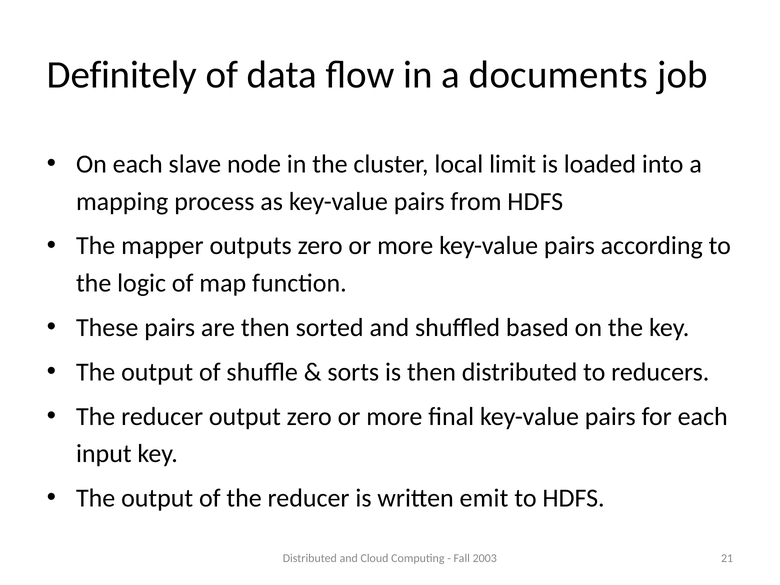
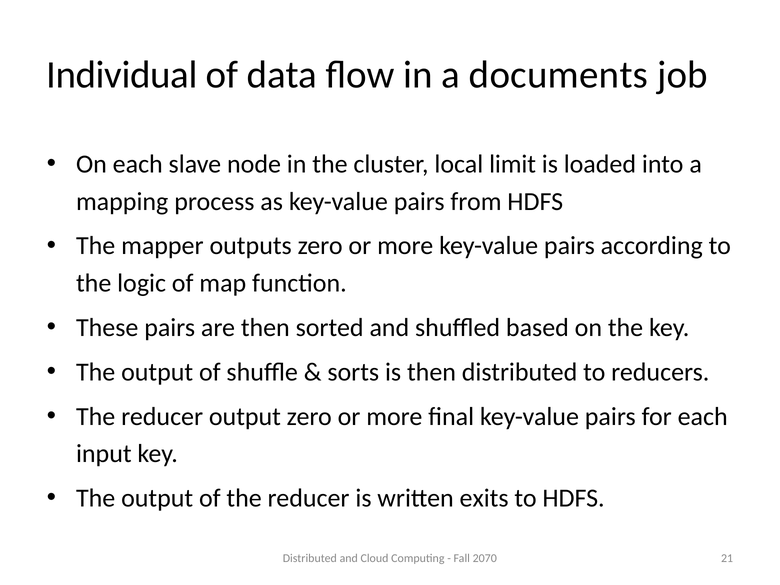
Definitely: Definitely -> Individual (122, 75)
emit: emit -> exits (484, 498)
2003: 2003 -> 2070 (485, 558)
